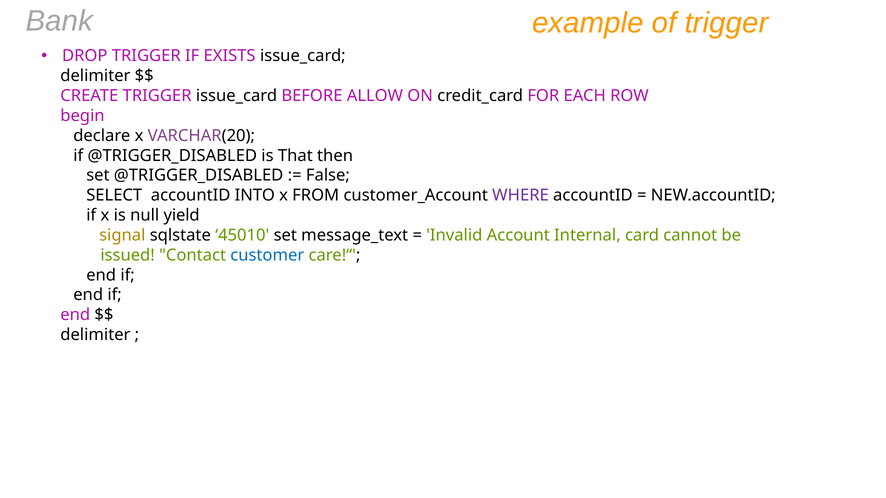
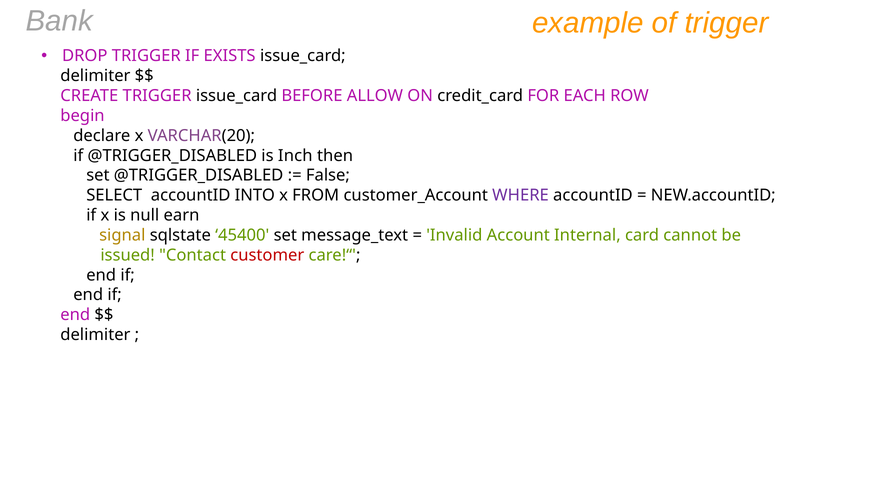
That: That -> Inch (295, 156)
yield: yield -> earn (182, 215)
45010: 45010 -> 45400 (242, 235)
customer colour: blue -> red (267, 255)
